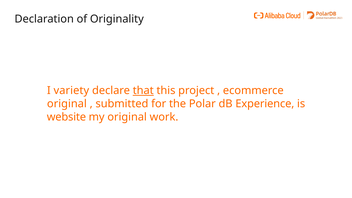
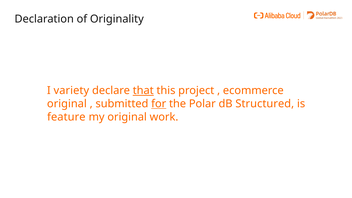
for underline: none -> present (159, 104)
Experience: Experience -> Structured (265, 104)
website: website -> feature (66, 117)
